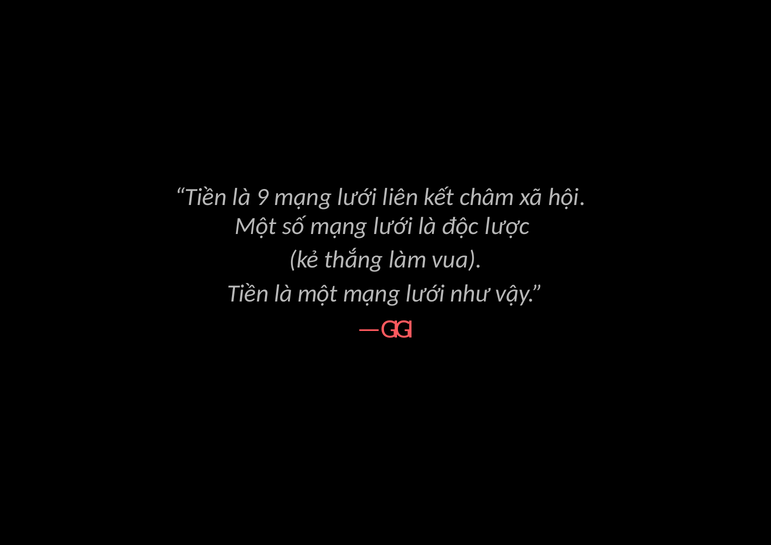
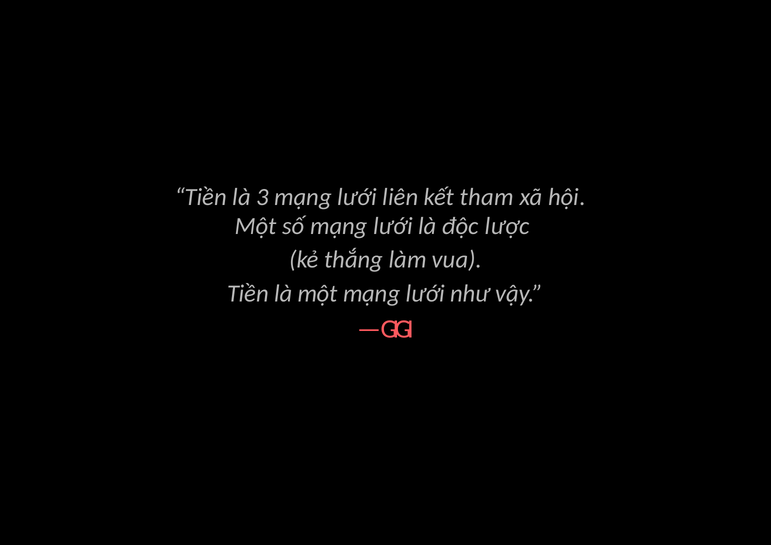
9: 9 -> 3 (262, 197)
châm: châm -> tham (487, 197)
